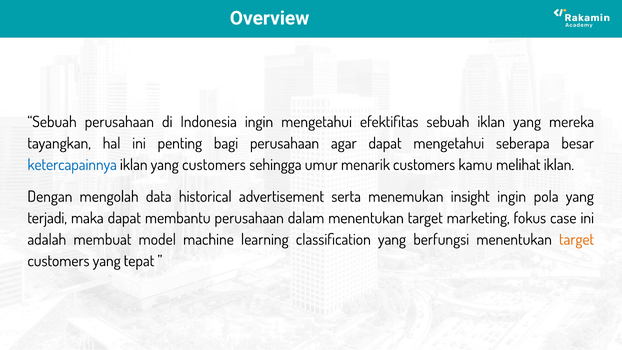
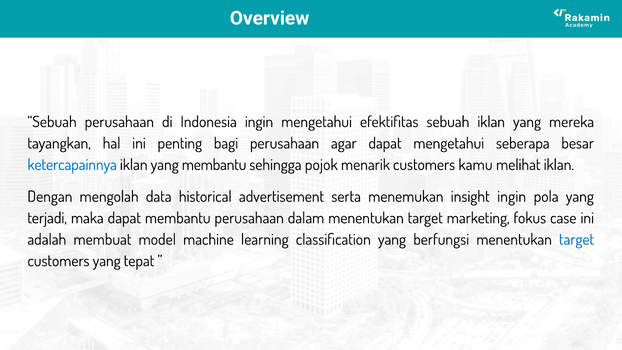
yang customers: customers -> membantu (214, 165)
umur: umur -> pojok (321, 165)
target colour: orange -> blue (577, 240)
